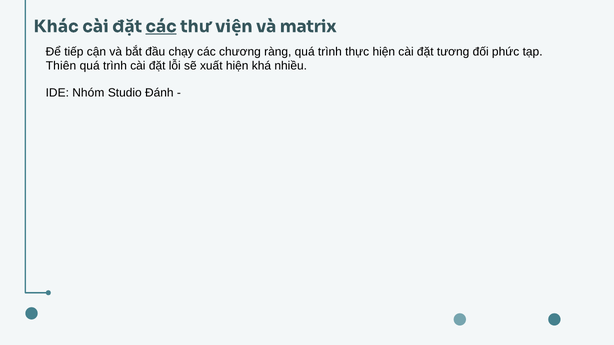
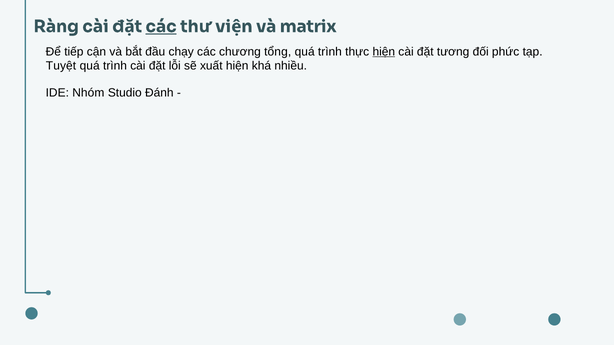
Khác: Khác -> Ràng (56, 27)
ràng: ràng -> tổng (278, 52)
hiện underline: none -> present (384, 52)
Thiên: Thiên -> Tuyệt (61, 66)
